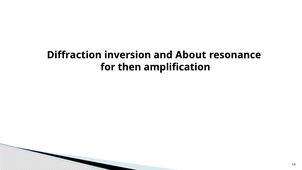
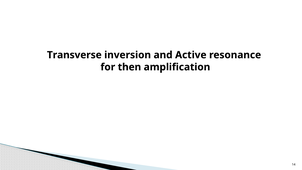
Diffraction: Diffraction -> Transverse (74, 55)
About: About -> Active (191, 55)
